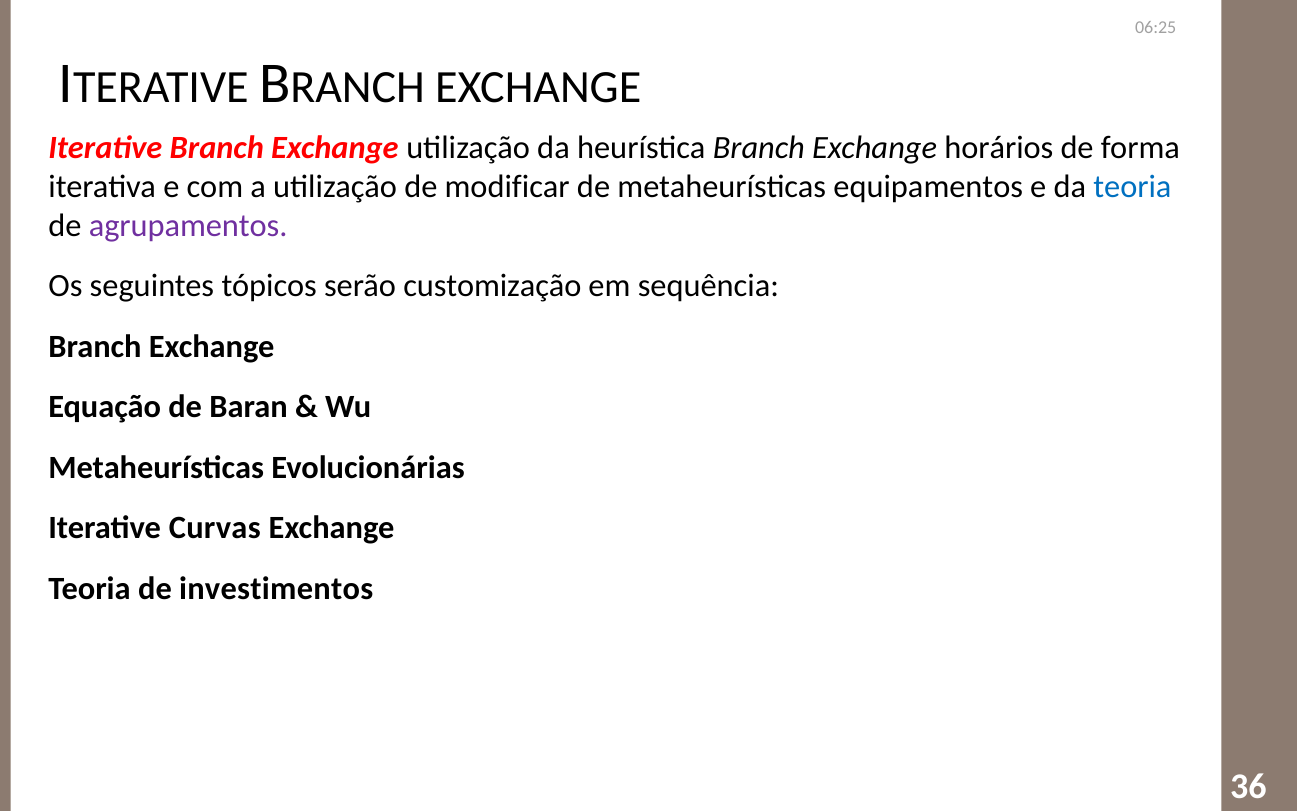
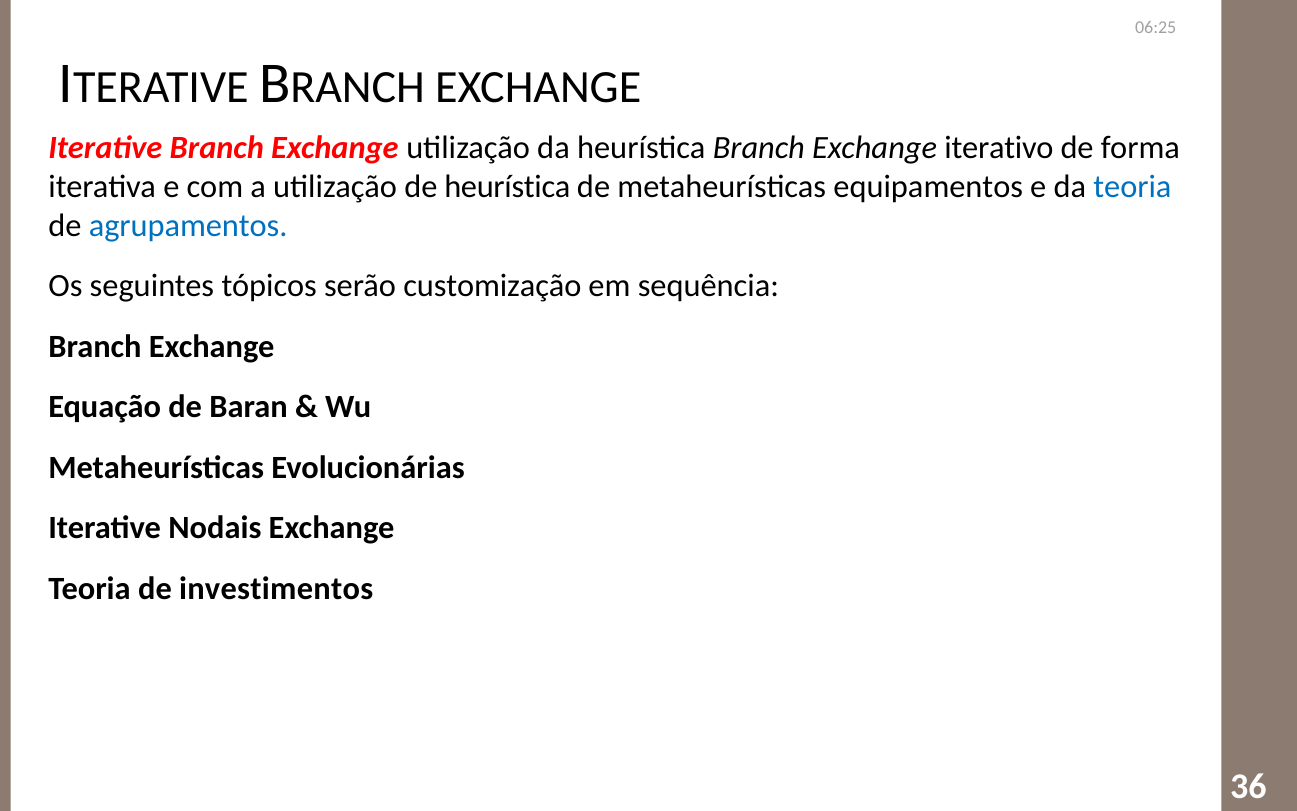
horários: horários -> iterativo (999, 147)
de modificar: modificar -> heurística (507, 186)
agrupamentos colour: purple -> blue (188, 225)
Curvas: Curvas -> Nodais (215, 528)
